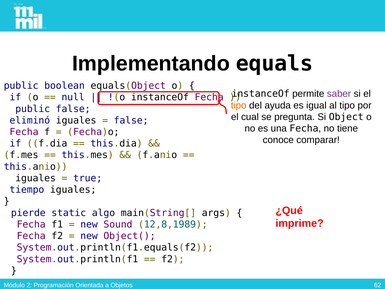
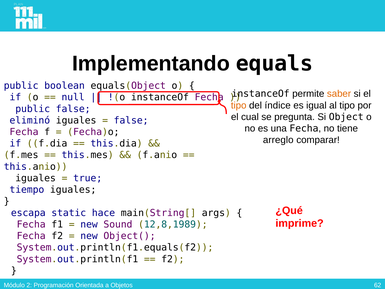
saber colour: purple -> orange (339, 94)
ayuda: ayuda -> índice (278, 105)
conoce: conoce -> arreglo (278, 140)
pierde: pierde -> escapa (28, 213)
algo: algo -> hace (103, 213)
